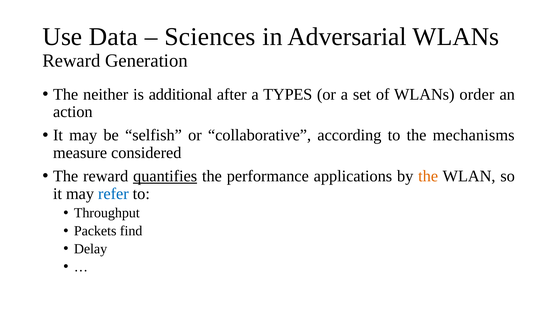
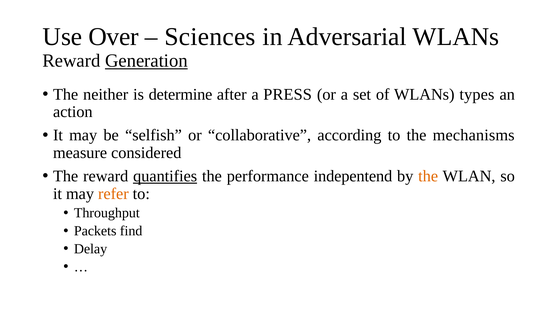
Data: Data -> Over (114, 37)
Generation underline: none -> present (146, 61)
additional: additional -> determine (181, 94)
TYPES: TYPES -> PRESS (288, 94)
order: order -> types (477, 94)
applications: applications -> indepentend (353, 176)
refer colour: blue -> orange (113, 194)
